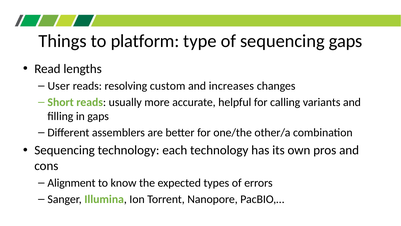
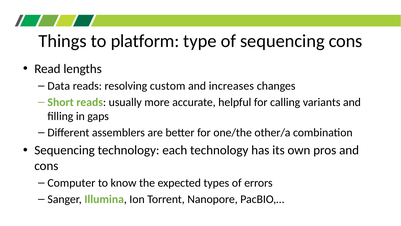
sequencing gaps: gaps -> cons (346, 41)
User: User -> Data (59, 86)
Alignment: Alignment -> Computer (71, 183)
